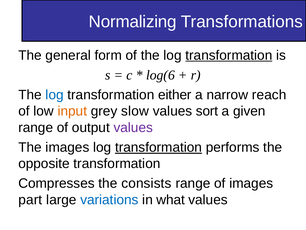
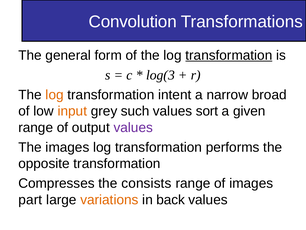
Normalizing: Normalizing -> Convolution (133, 22)
log(6: log(6 -> log(3 (160, 75)
log colour: blue -> orange (55, 95)
either: either -> intent (175, 95)
reach: reach -> broad (269, 95)
slow: slow -> such (135, 111)
transformation underline: present -> none (159, 147)
variations colour: blue -> orange (109, 199)
what: what -> back (171, 199)
